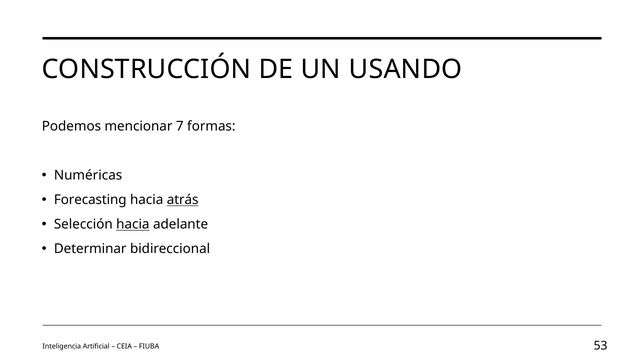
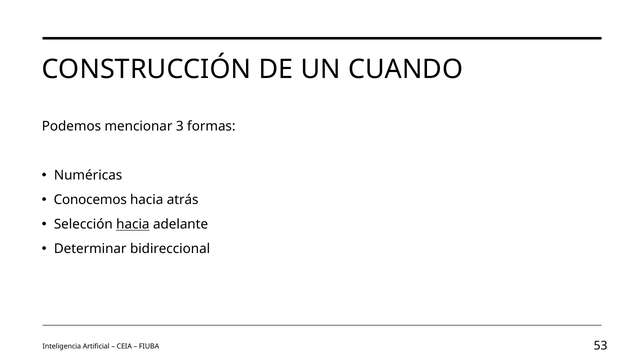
USANDO: USANDO -> CUANDO (406, 69)
7: 7 -> 3 (180, 126)
Forecasting: Forecasting -> Conocemos (90, 200)
atrás underline: present -> none (183, 200)
